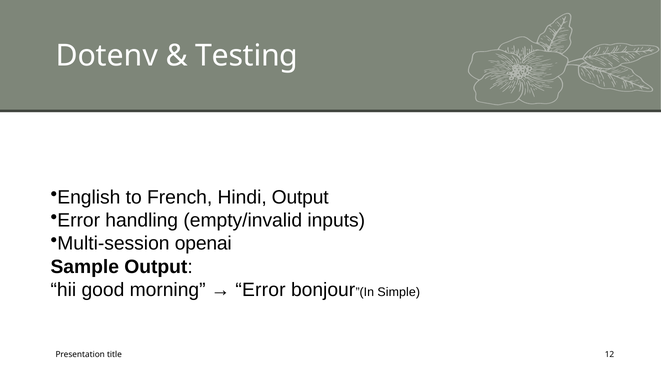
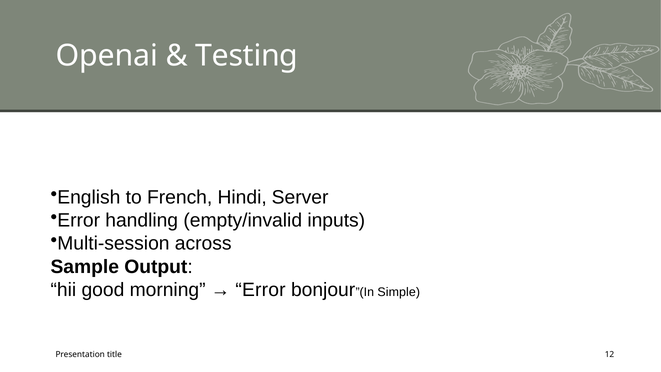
Dotenv: Dotenv -> Openai (107, 56)
Hindi Output: Output -> Server (300, 197)
openai: openai -> across (203, 243)
